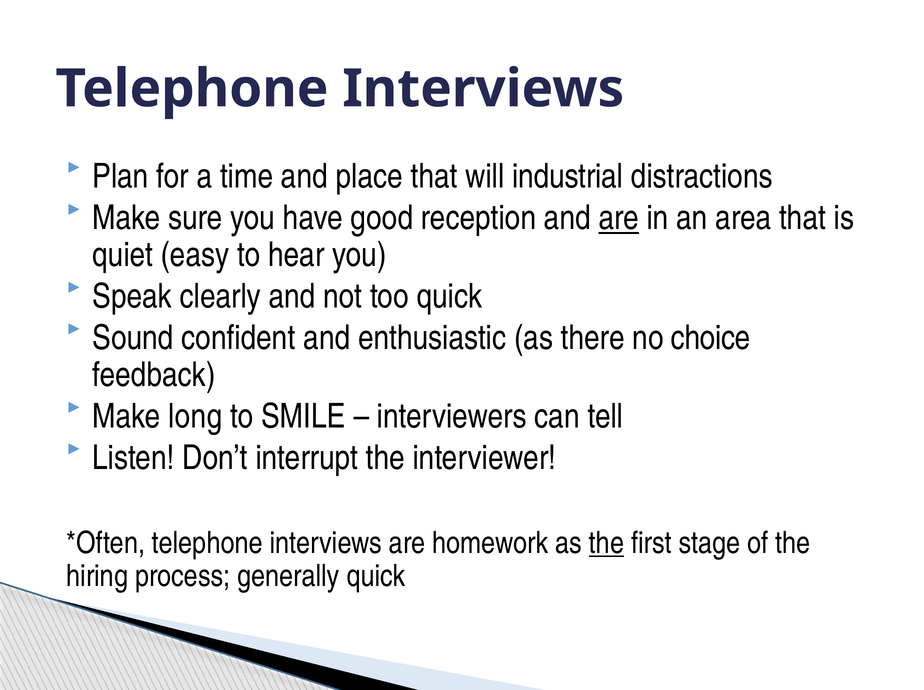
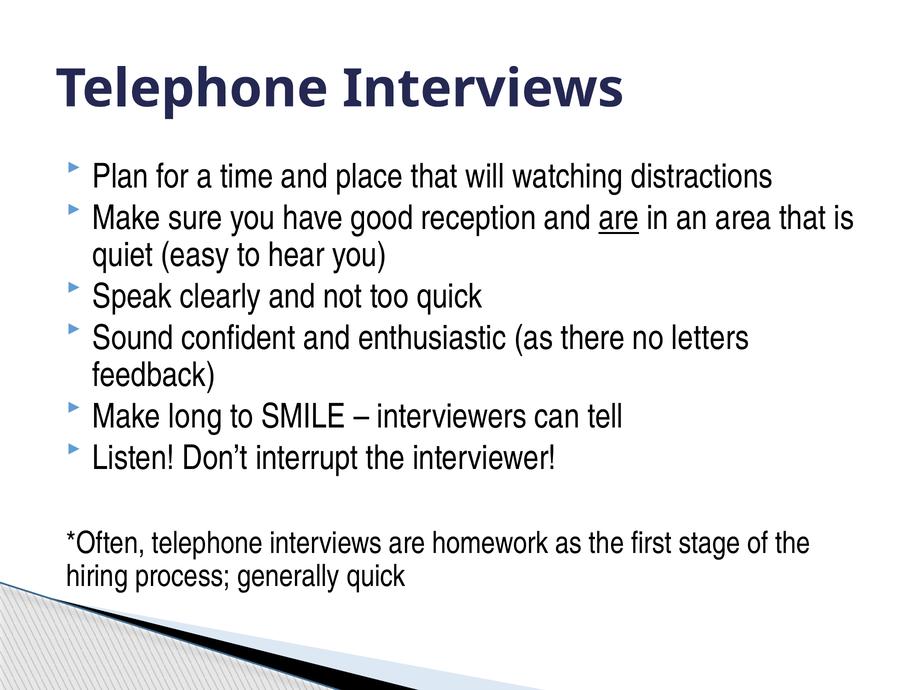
industrial: industrial -> watching (568, 177)
choice: choice -> letters (710, 338)
the underline: present -> none (607, 543)
